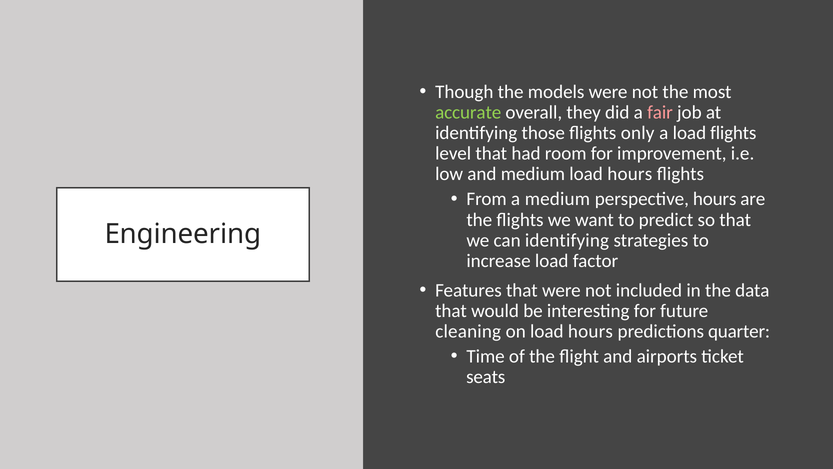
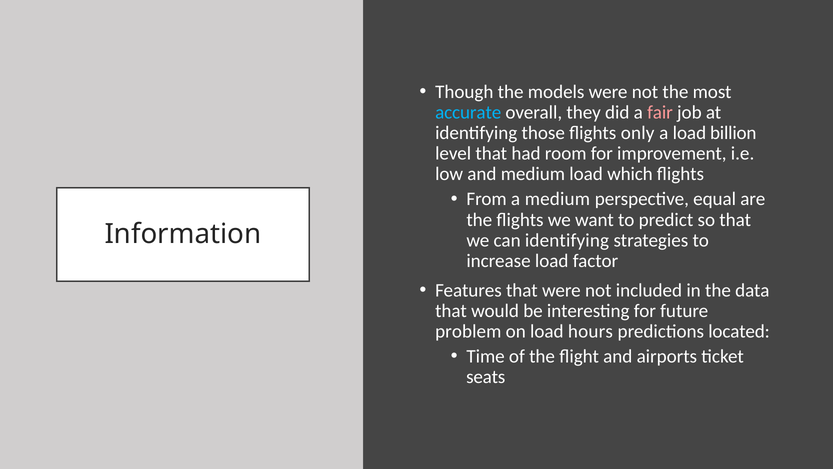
accurate colour: light green -> light blue (468, 112)
load flights: flights -> billion (733, 133)
medium load hours: hours -> which (630, 174)
perspective hours: hours -> equal (715, 199)
Engineering: Engineering -> Information (183, 234)
cleaning: cleaning -> problem (468, 331)
quarter: quarter -> located (739, 331)
